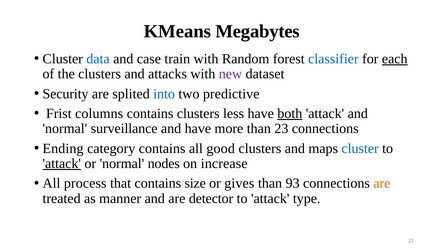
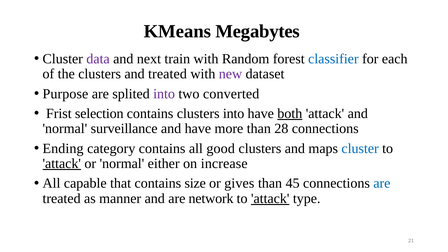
data colour: blue -> purple (98, 59)
case: case -> next (149, 59)
each underline: present -> none (395, 59)
and attacks: attacks -> treated (168, 74)
Security: Security -> Purpose (65, 94)
into colour: blue -> purple (164, 94)
predictive: predictive -> converted (231, 94)
columns: columns -> selection (99, 114)
clusters less: less -> into (234, 114)
23: 23 -> 28 (281, 129)
nodes: nodes -> either (164, 164)
process: process -> capable (85, 183)
93: 93 -> 45 (293, 183)
are colour: orange -> blue (382, 183)
detector: detector -> network (211, 198)
attack underline: none -> present (270, 198)
